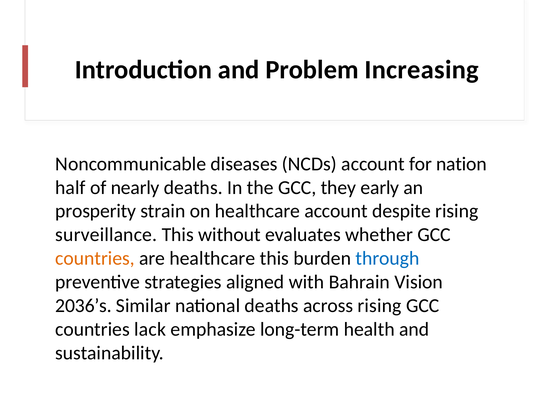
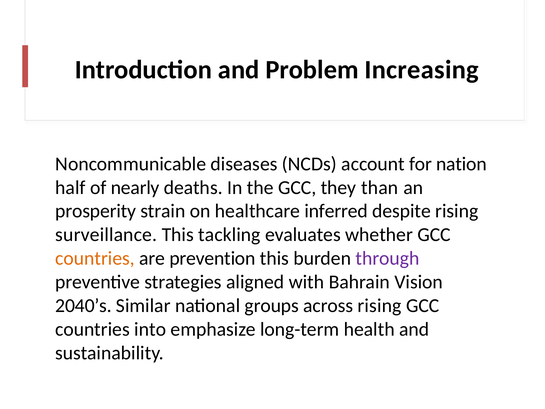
early: early -> than (380, 187)
healthcare account: account -> inferred (336, 211)
without: without -> tackling (229, 235)
are healthcare: healthcare -> prevention (212, 258)
through colour: blue -> purple (388, 258)
2036’s: 2036’s -> 2040’s (83, 305)
national deaths: deaths -> groups (272, 305)
lack: lack -> into (150, 329)
